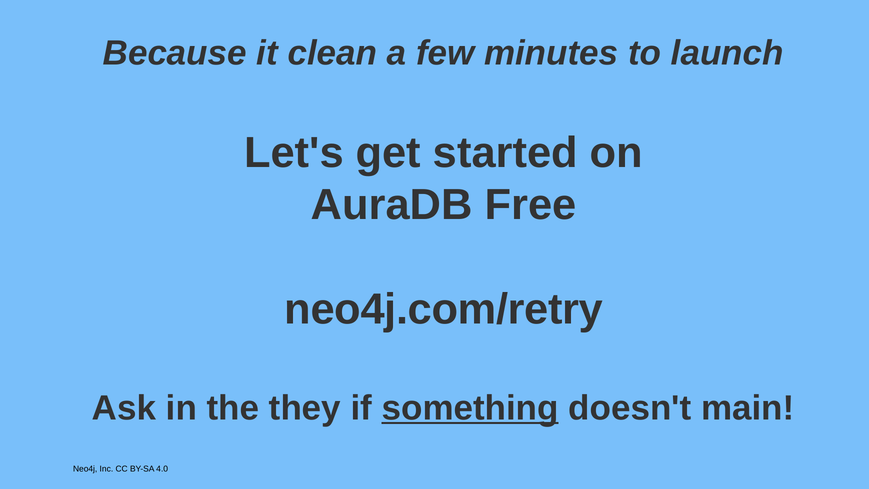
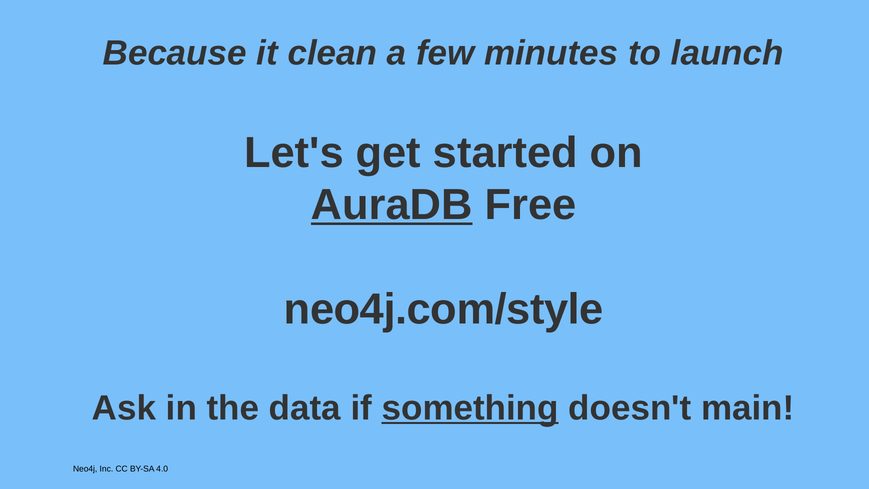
AuraDB underline: none -> present (392, 205)
neo4j.com/retry: neo4j.com/retry -> neo4j.com/style (444, 309)
they: they -> data (305, 408)
